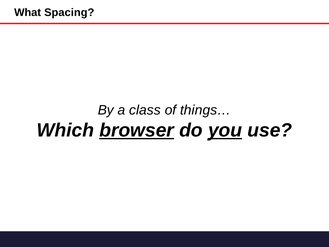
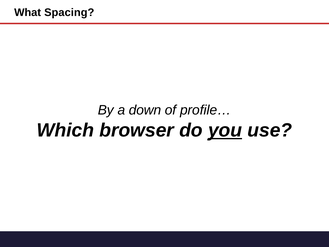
class: class -> down (145, 110)
things…: things… -> profile… (206, 110)
browser underline: present -> none (137, 130)
